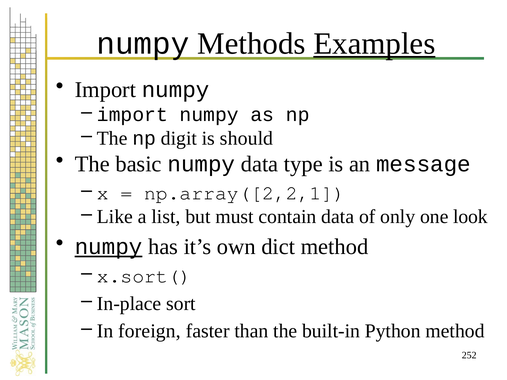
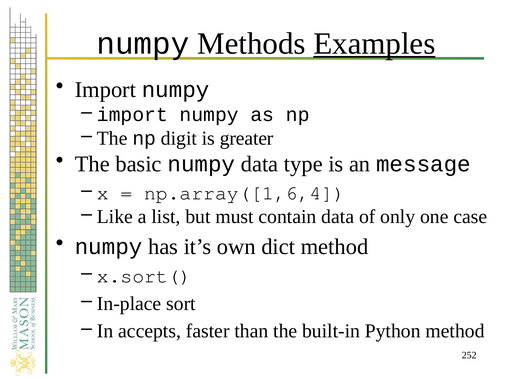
should: should -> greater (247, 139)
np.array([2,2,1: np.array([2,2,1 -> np.array([1,6,4 (245, 193)
look: look -> case (470, 217)
numpy underline: present -> none (109, 247)
foreign: foreign -> accepts (150, 331)
